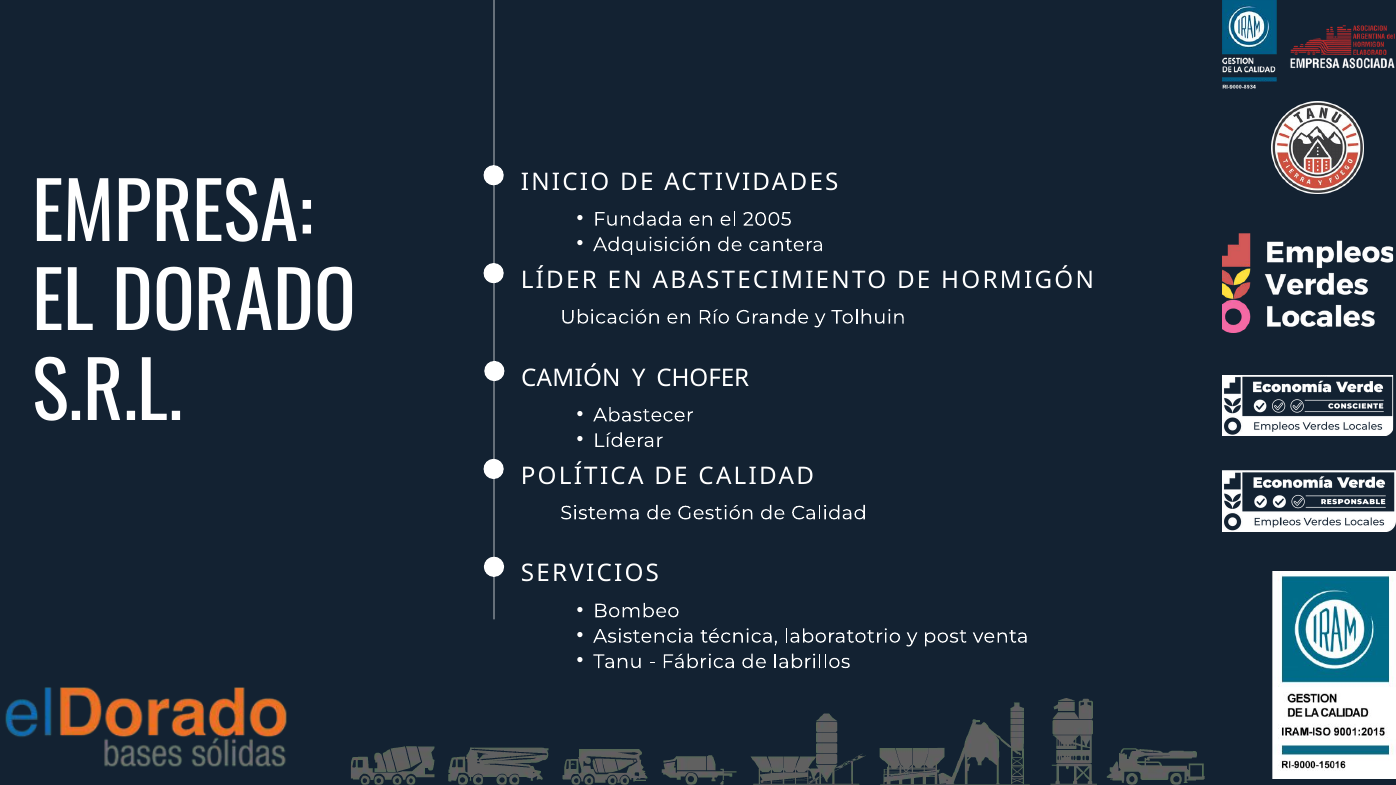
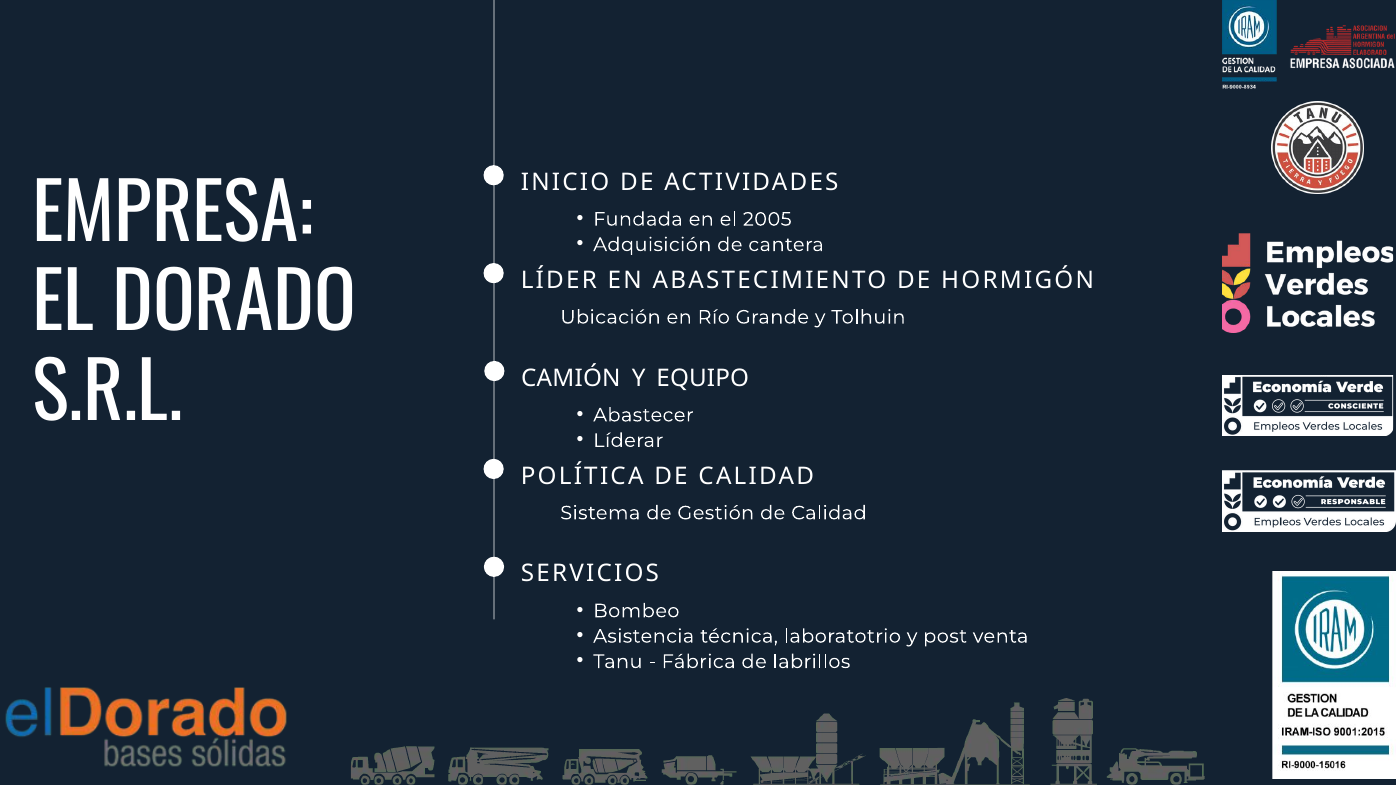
CHOFER: CHOFER -> EQUIPO (703, 378)
